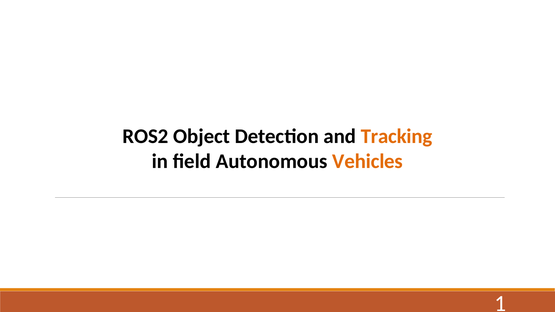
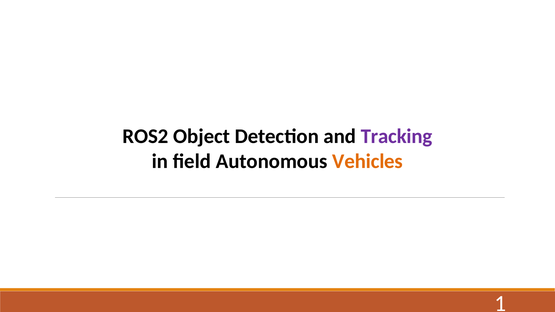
Tracking colour: orange -> purple (397, 136)
